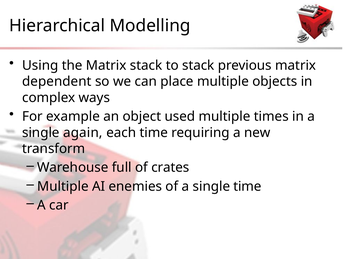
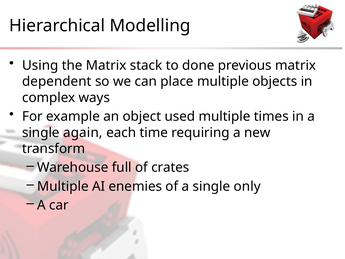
to stack: stack -> done (198, 65)
single time: time -> only (247, 186)
